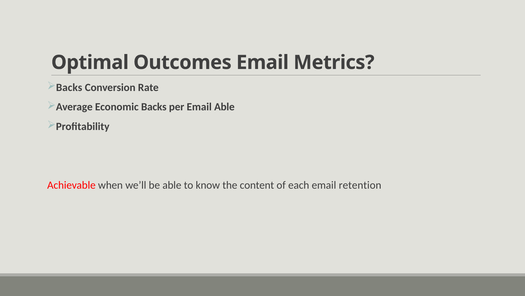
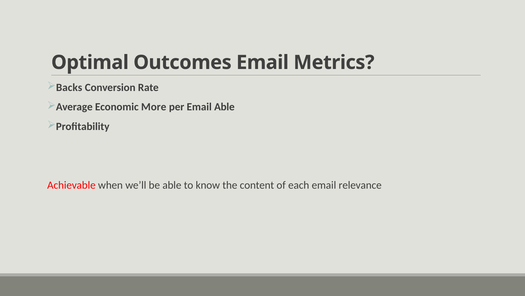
Economic Backs: Backs -> More (154, 107)
retention: retention -> relevance (360, 185)
